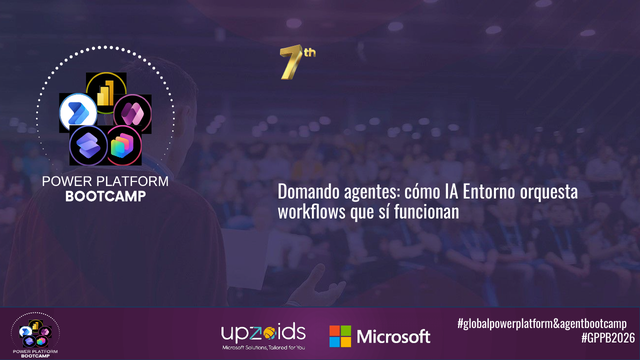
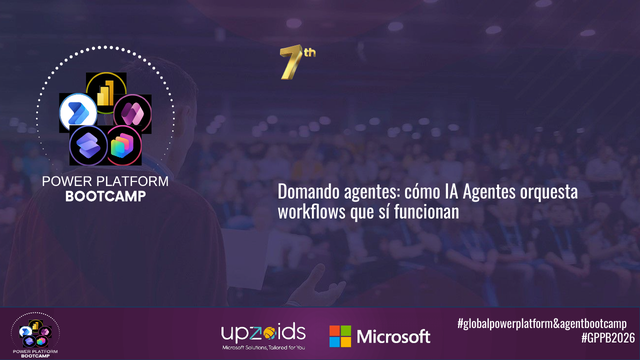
IA Entorno: Entorno -> Agentes (489, 192)
